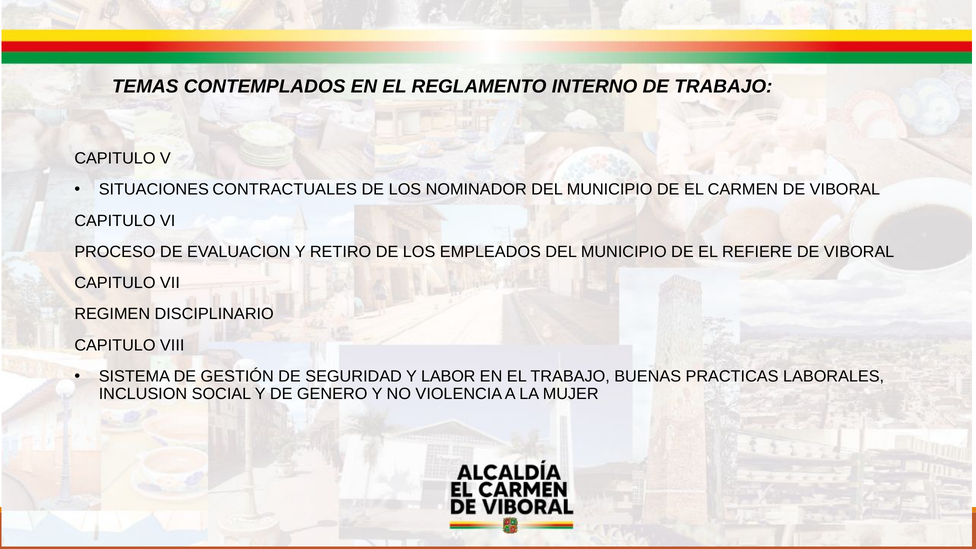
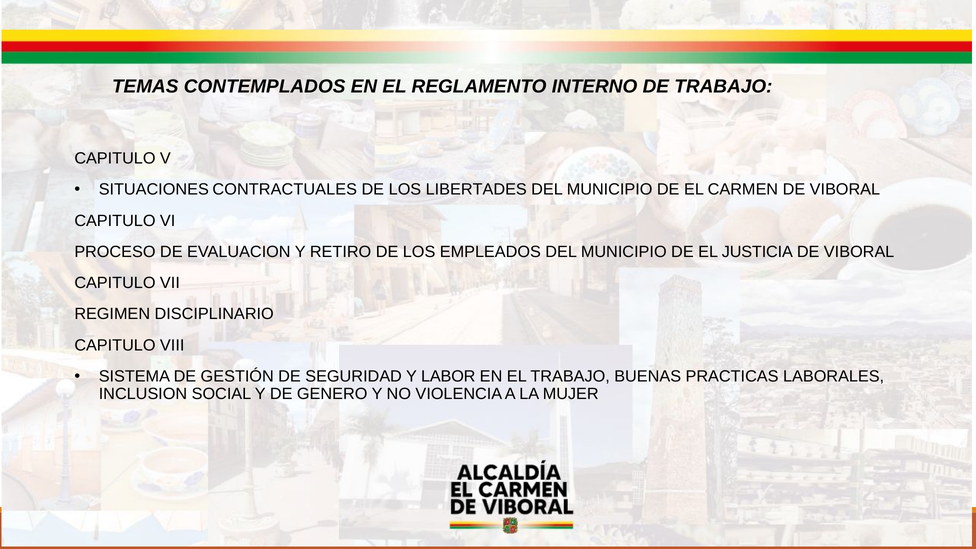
NOMINADOR: NOMINADOR -> LIBERTADES (476, 190)
REFIERE: REFIERE -> JUSTICIA (757, 252)
